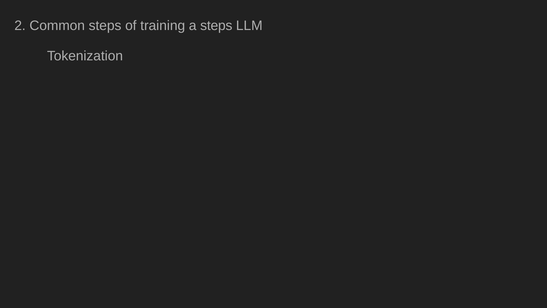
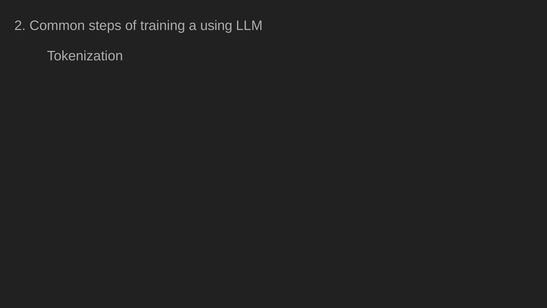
a steps: steps -> using (216, 26)
